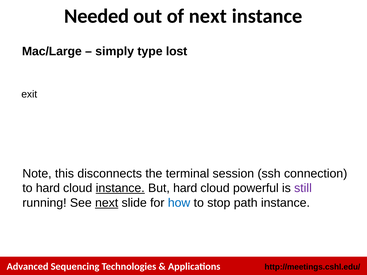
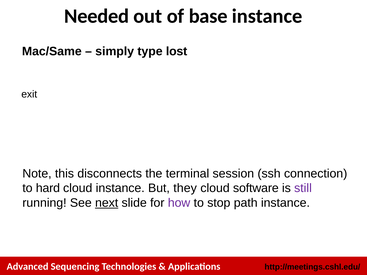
of next: next -> base (208, 16)
Mac/Large: Mac/Large -> Mac/Same (52, 51)
instance underline: present -> none (120, 188)
But hard: hard -> they (185, 188)
powerful: powerful -> software (256, 188)
how colour: blue -> purple (179, 203)
